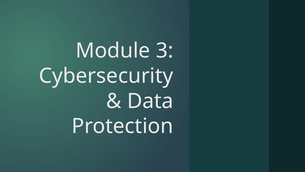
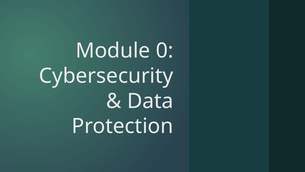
3: 3 -> 0 (165, 51)
